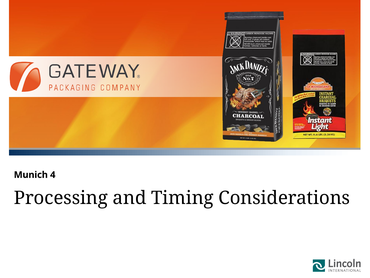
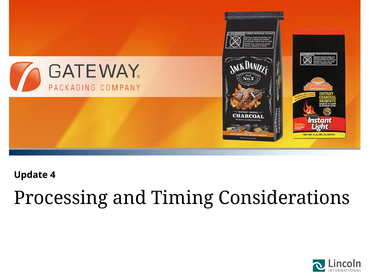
Munich: Munich -> Update (31, 175)
